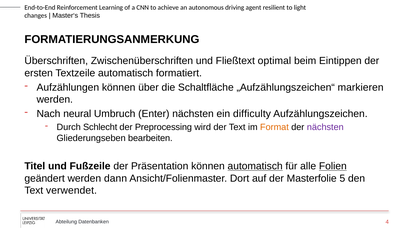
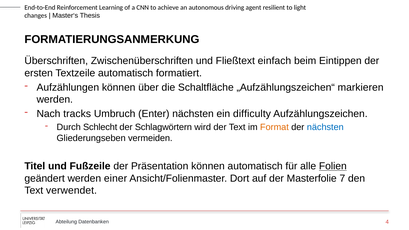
optimal: optimal -> einfach (274, 61)
neural: neural -> tracks (77, 114)
Preprocessing: Preprocessing -> Schlagwörtern (163, 127)
nächsten colour: purple -> blue (325, 127)
bearbeiten: bearbeiten -> vermeiden (150, 138)
automatisch underline: present -> none (255, 166)
dann: dann -> einer (116, 178)
5: 5 -> 7 (342, 178)
